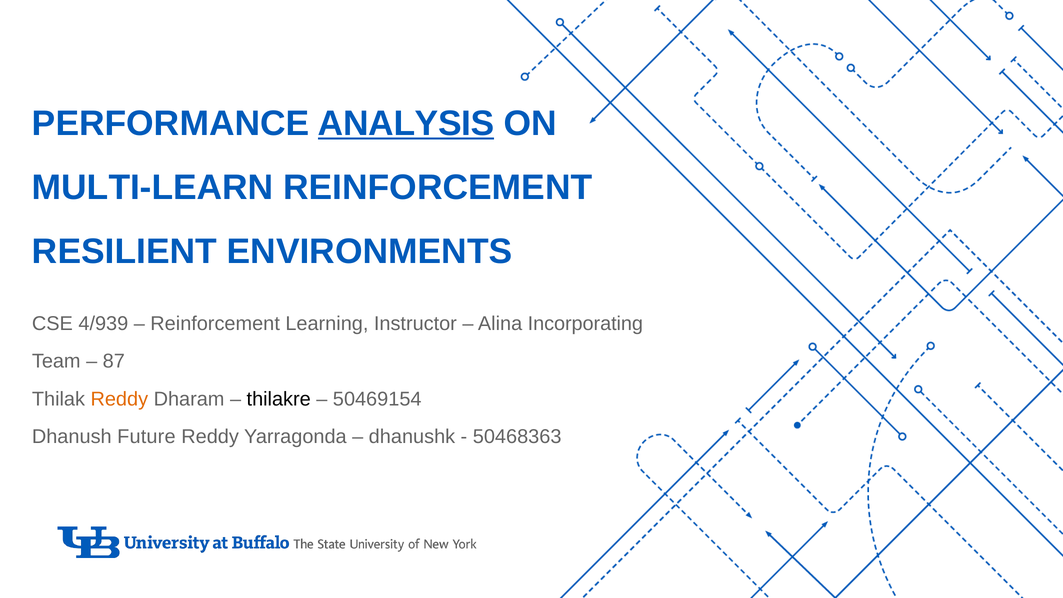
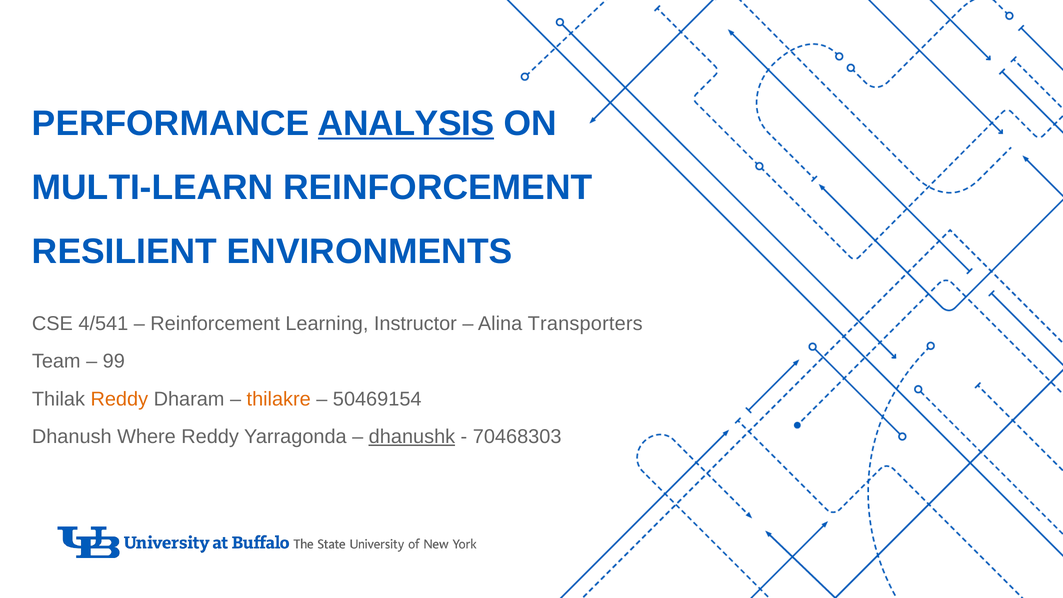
4/939: 4/939 -> 4/541 (103, 323)
Incorporating: Incorporating -> Transporters (585, 323)
87: 87 -> 99 (114, 361)
thilakre colour: black -> orange (279, 399)
Future: Future -> Where (146, 437)
dhanushk underline: none -> present (412, 437)
50468363: 50468363 -> 70468303 (517, 437)
